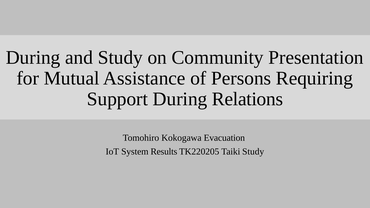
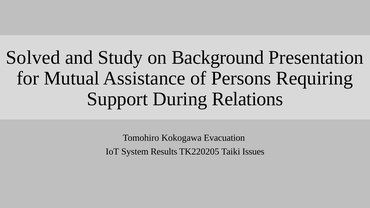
During: During -> Solved (33, 58)
Community: Community -> Background (218, 58)
Taiki Study: Study -> Issues (253, 152)
